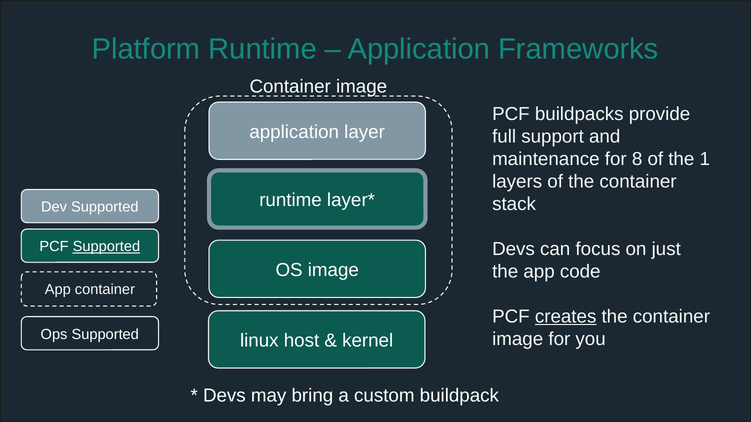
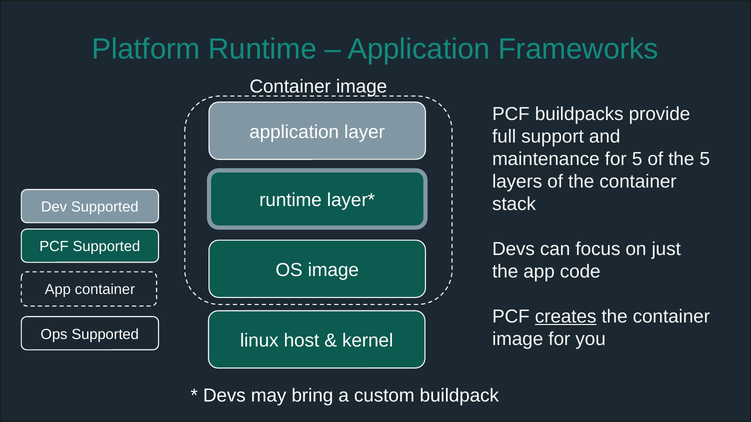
for 8: 8 -> 5 (637, 159)
the 1: 1 -> 5 (705, 159)
Supported underline: present -> none (106, 247)
